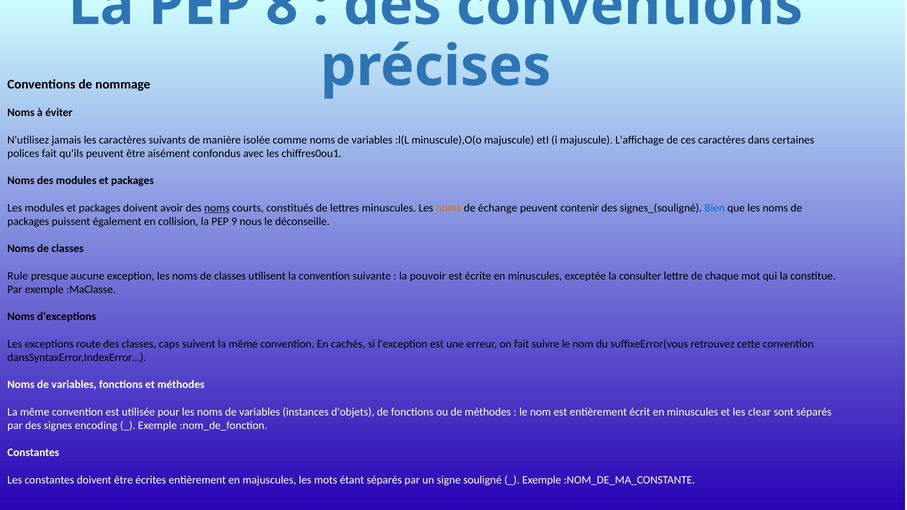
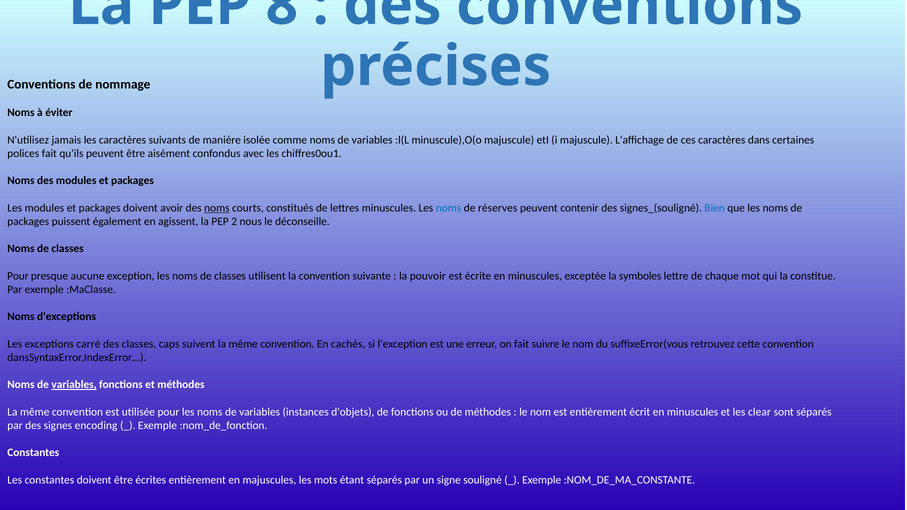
noms colour: orange -> blue (449, 208)
échange: échange -> réserves (498, 208)
collision: collision -> agissent (178, 222)
9: 9 -> 2 (234, 222)
Rule: Rule -> Pour (18, 276)
consulter: consulter -> symboles (640, 276)
route: route -> carré (88, 344)
variables underline: none -> present (74, 385)
